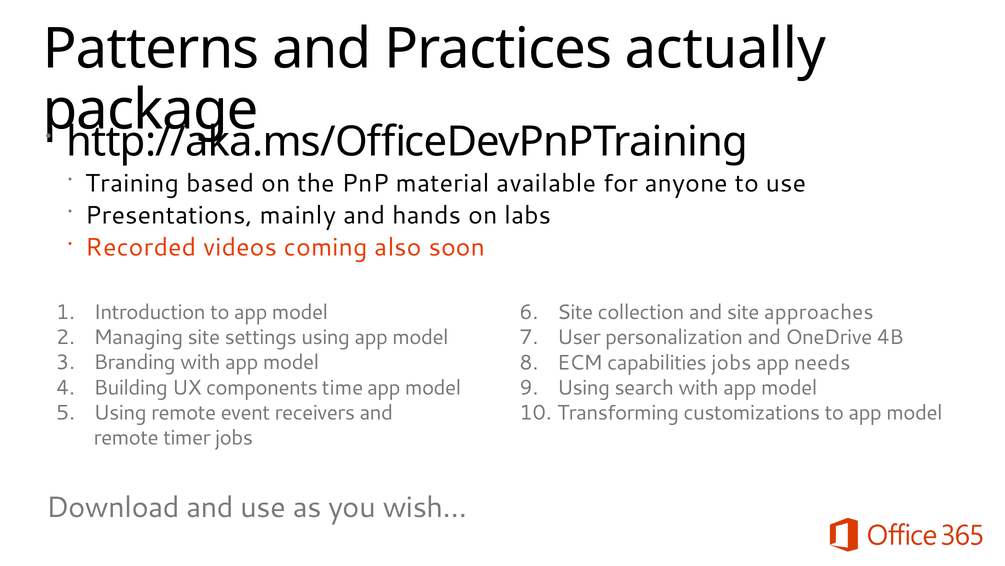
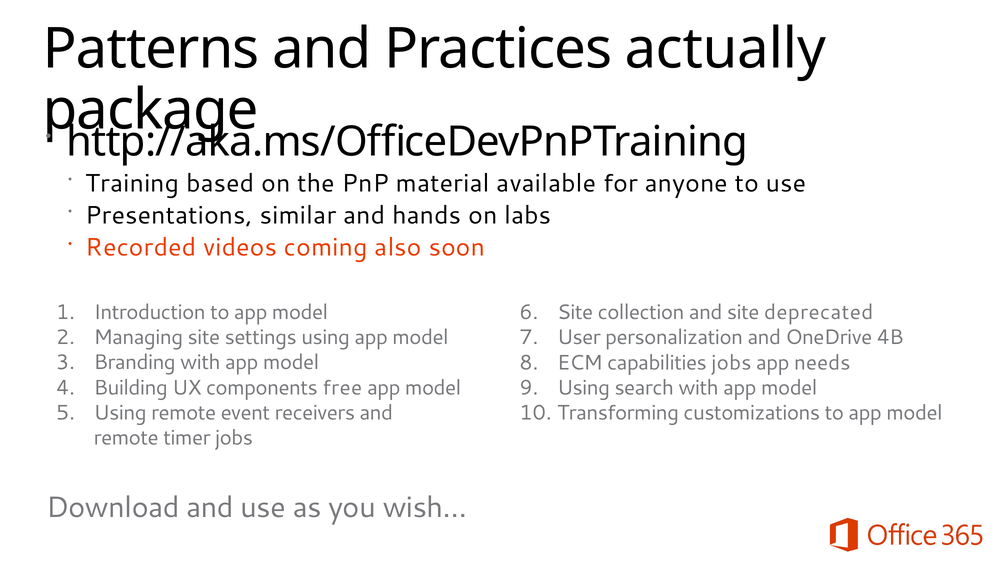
mainly: mainly -> similar (298, 215)
approaches: approaches -> deprecated (819, 312)
time: time -> free (342, 387)
